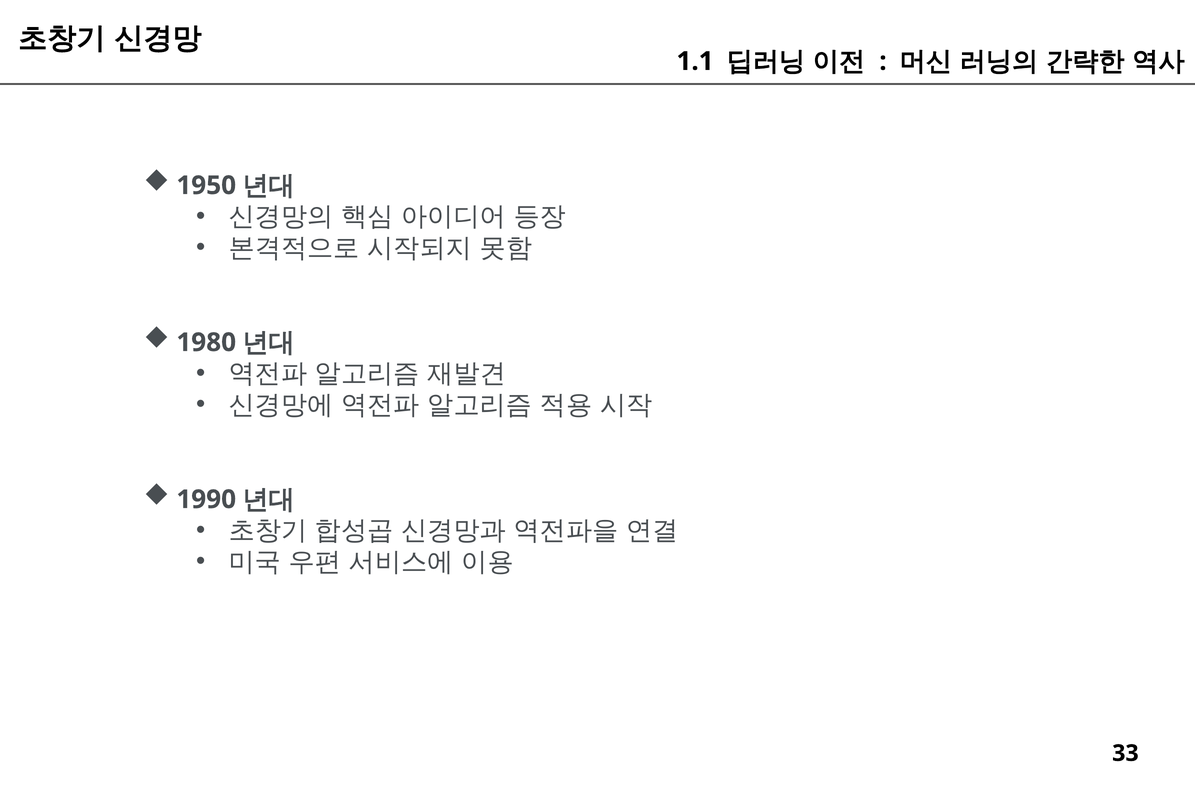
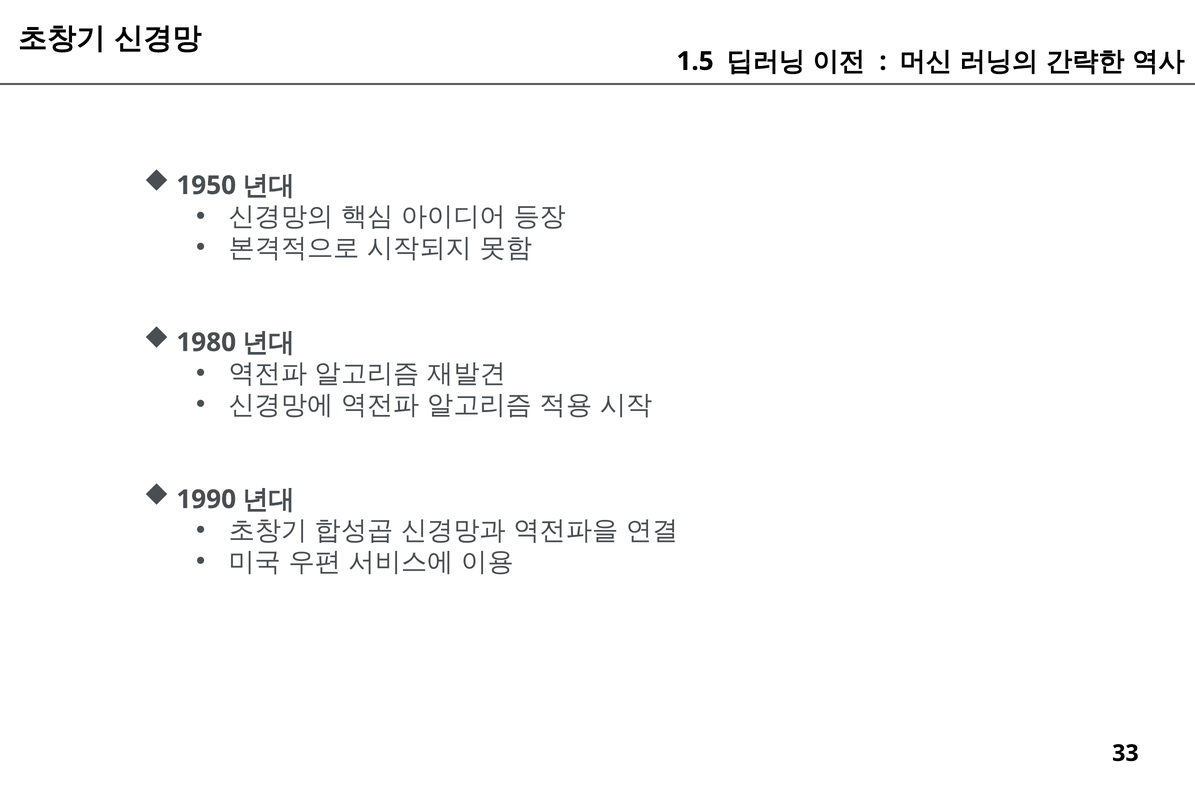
1.1: 1.1 -> 1.5 (695, 61)
